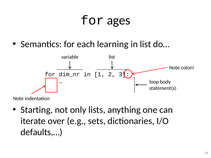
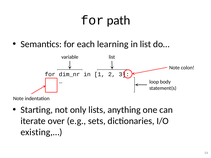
ages: ages -> path (119, 20)
defaults,…: defaults,… -> existing,… (41, 132)
